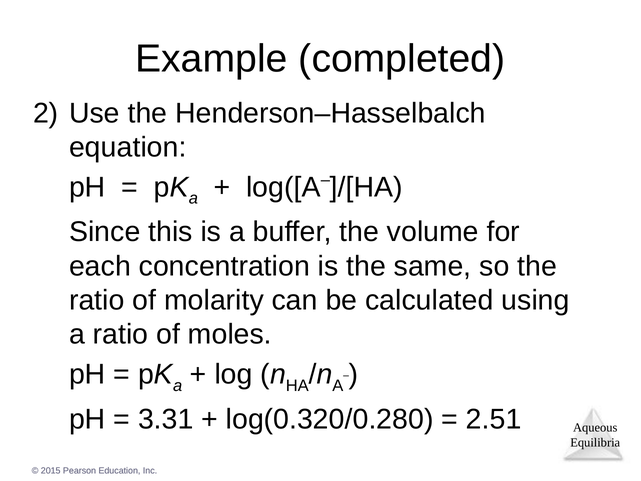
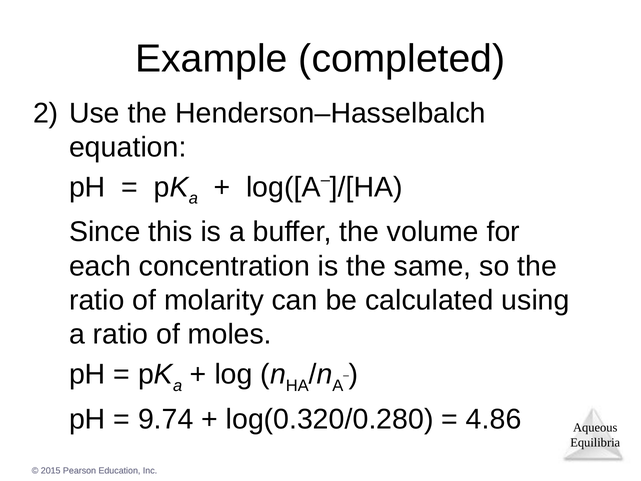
3.31: 3.31 -> 9.74 (166, 419)
2.51: 2.51 -> 4.86 (494, 419)
